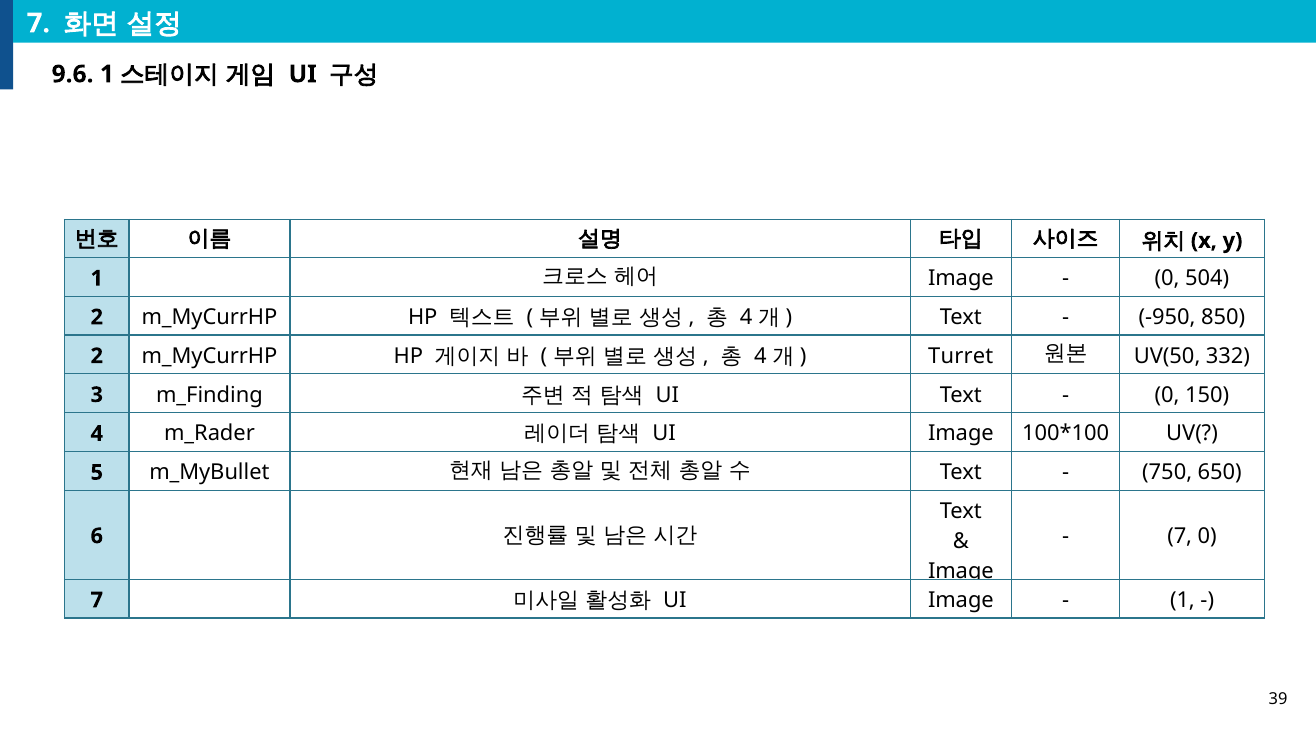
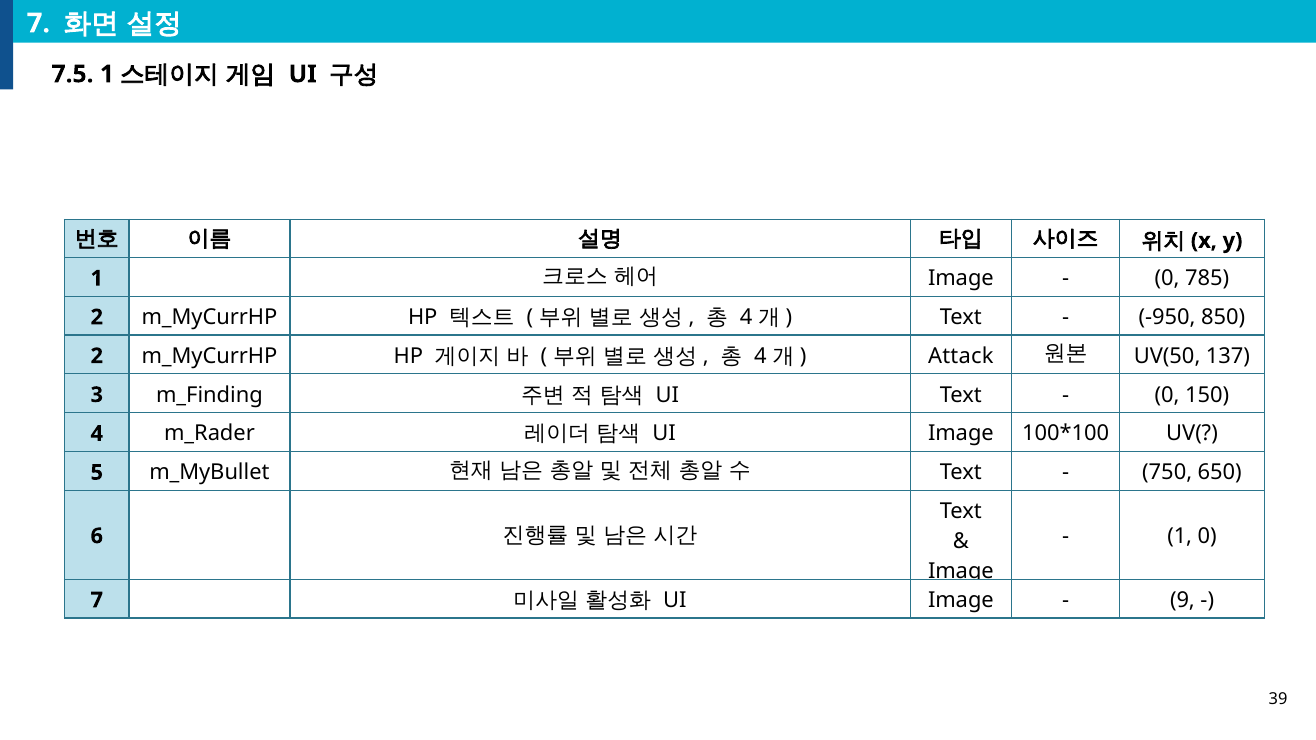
9.6: 9.6 -> 7.5 (73, 74)
504: 504 -> 785 (1207, 278)
Turret: Turret -> Attack (961, 356)
332: 332 -> 137 (1228, 356)
7: 7 -> 1 (1180, 536)
1: 1 -> 9 (1182, 600)
